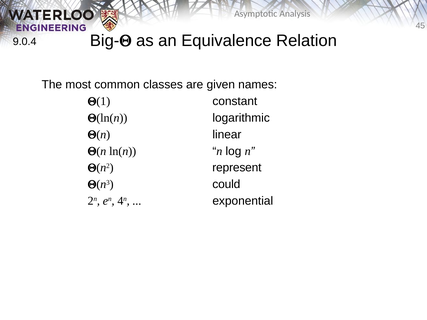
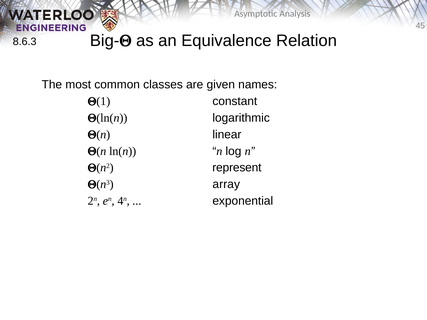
9.0.4: 9.0.4 -> 8.6.3 (25, 42)
could: could -> array (226, 184)
